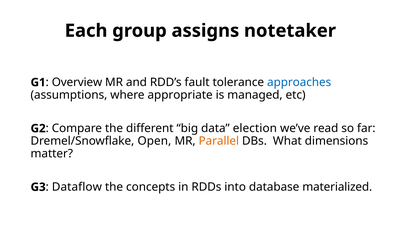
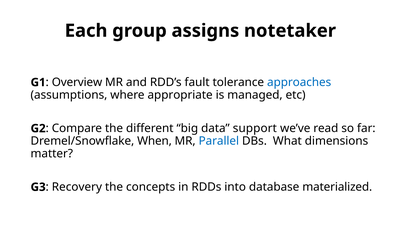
election: election -> support (255, 129)
Open: Open -> When (155, 141)
Parallel colour: orange -> blue (219, 141)
Dataflow: Dataflow -> Recovery (77, 188)
